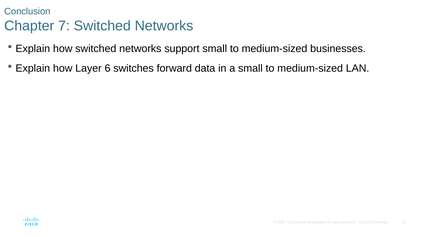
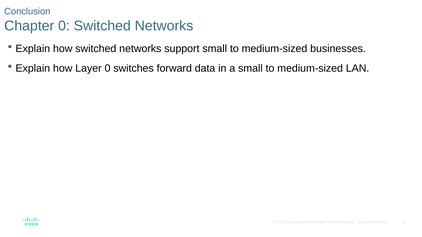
Chapter 7: 7 -> 0 (64, 26)
Layer 6: 6 -> 0 (108, 68)
